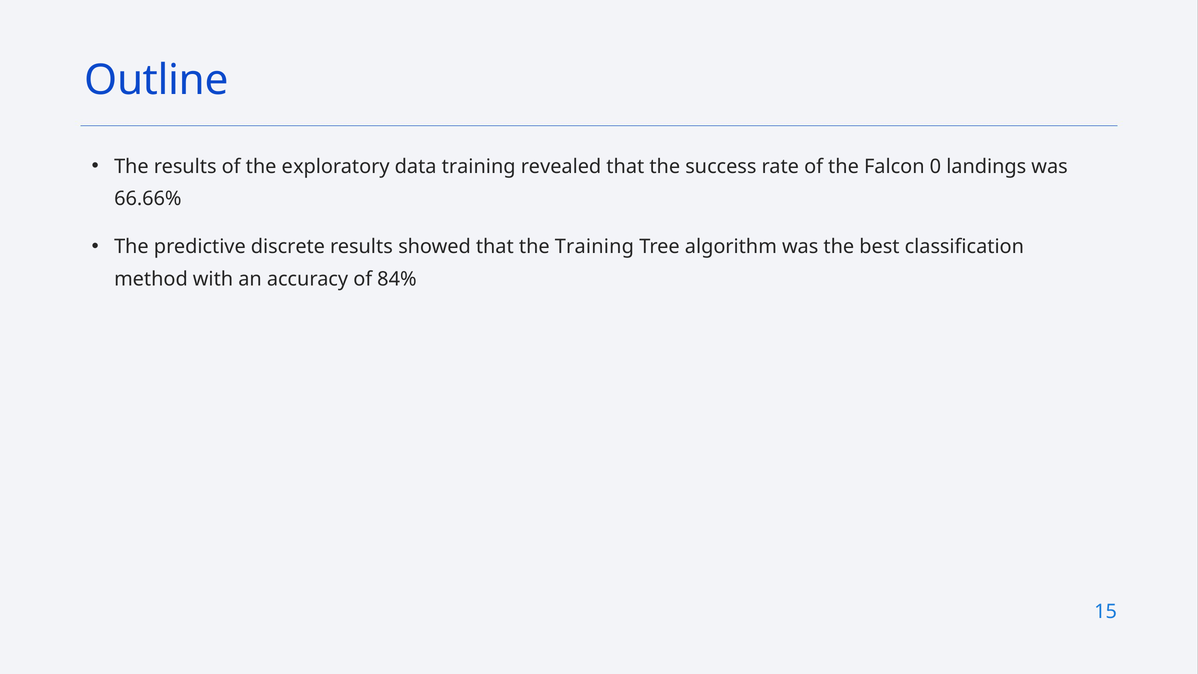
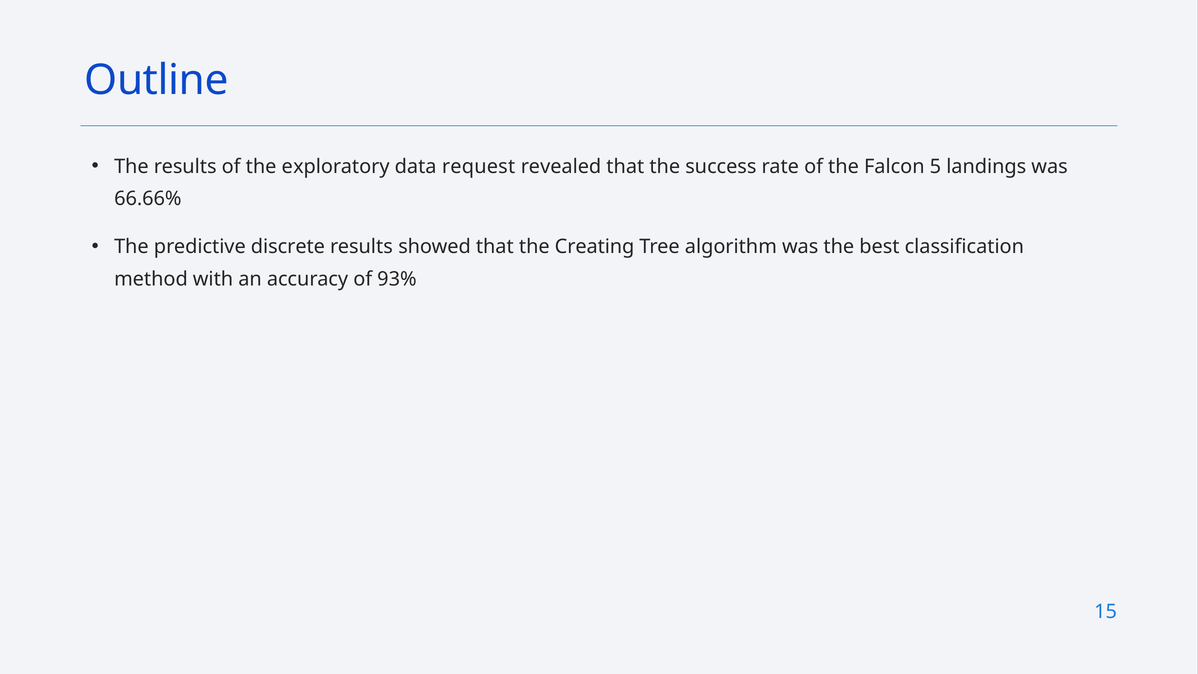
data training: training -> request (479, 166)
0: 0 -> 5 (935, 166)
the Training: Training -> Creating (595, 247)
84%: 84% -> 93% (397, 279)
